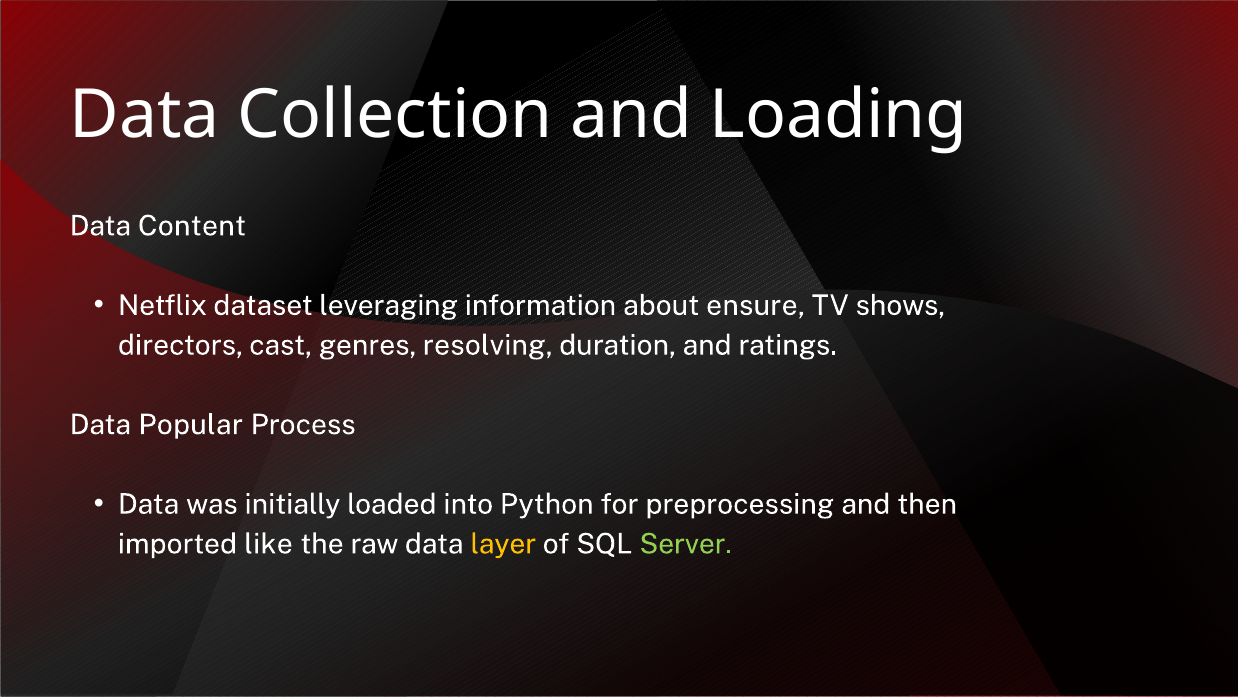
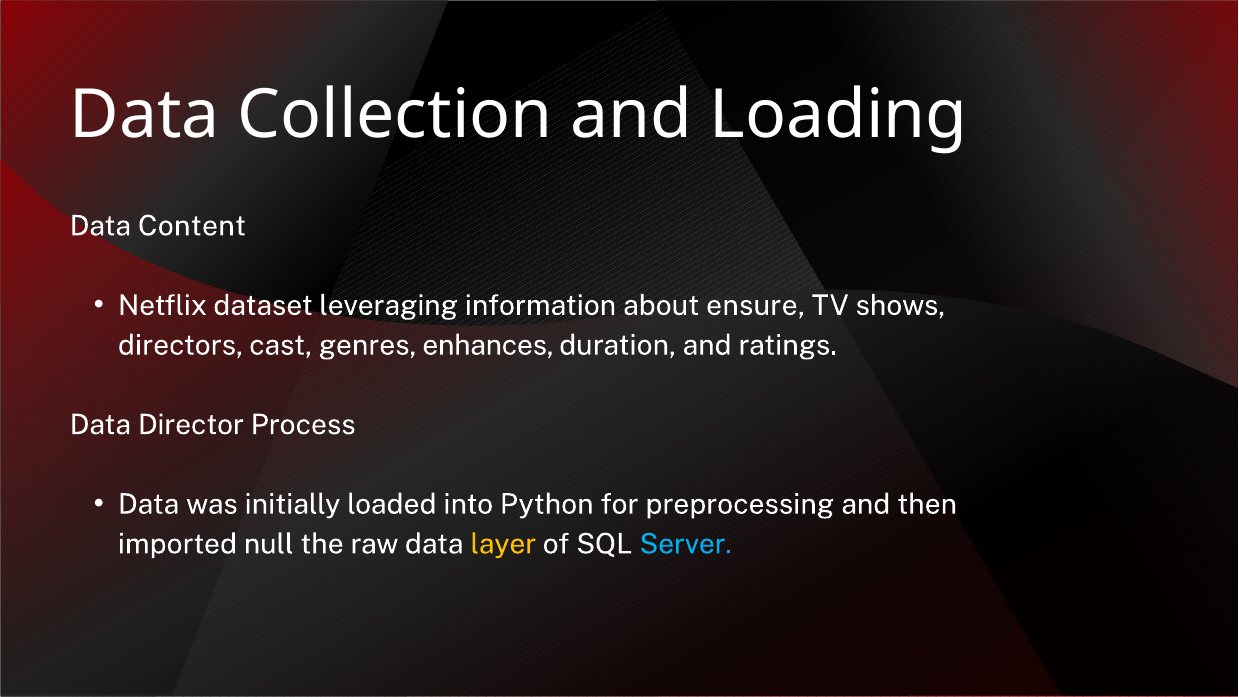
resolving: resolving -> enhances (488, 345)
Popular: Popular -> Director (191, 425)
like: like -> null (269, 544)
Server colour: light green -> light blue (686, 544)
